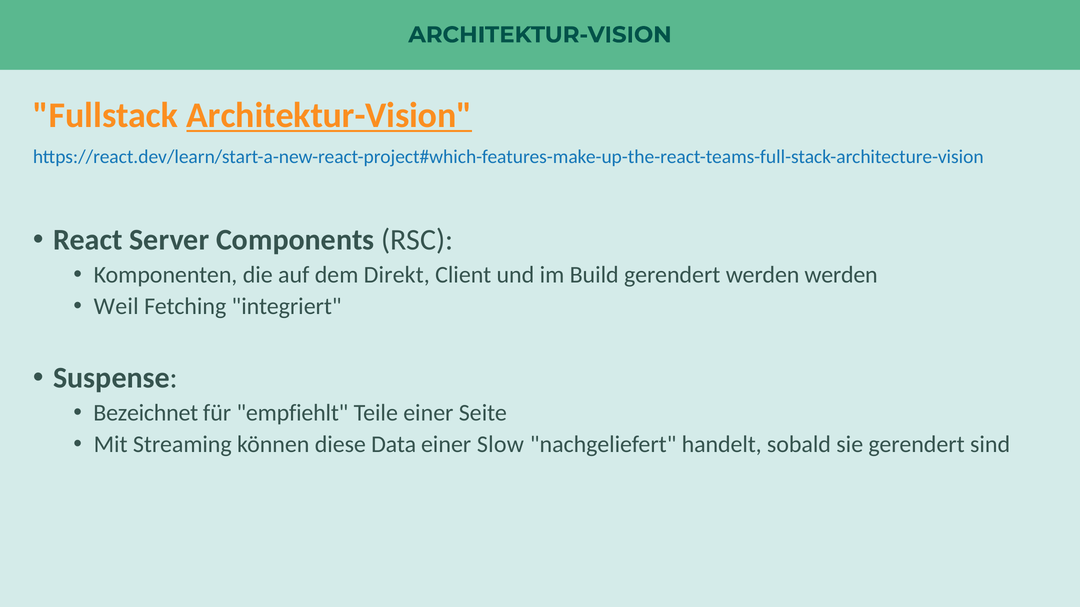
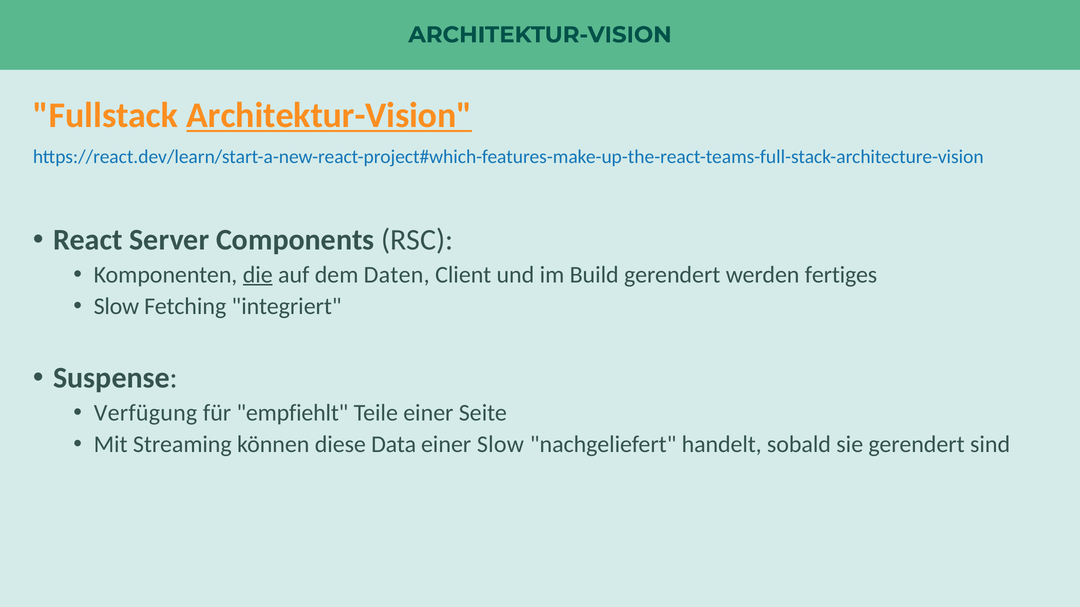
die underline: none -> present (258, 275)
Direkt: Direkt -> Daten (397, 275)
werden werden: werden -> fertiges (841, 275)
Weil: Weil -> Slow (116, 306)
Bezeichnet: Bezeichnet -> Verfügung (146, 413)
